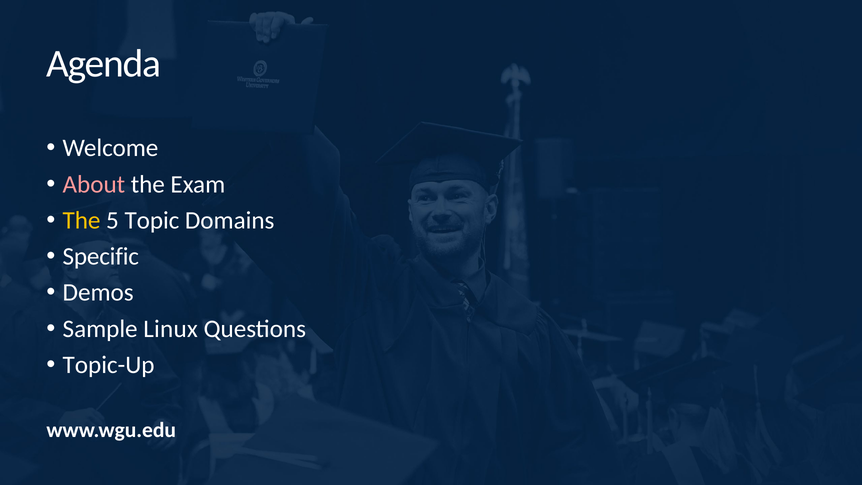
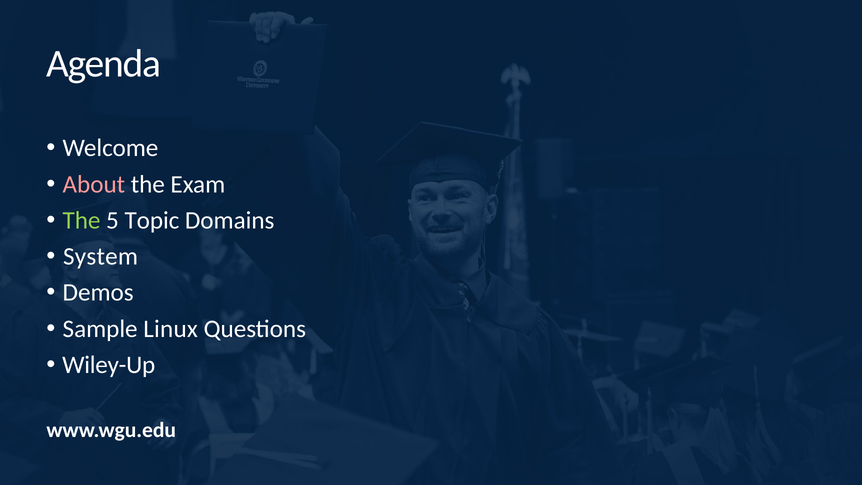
The colour: yellow -> light green (82, 220)
Specific: Specific -> System (101, 256)
Topic-Up: Topic-Up -> Wiley-Up (109, 365)
